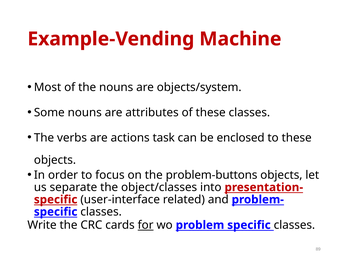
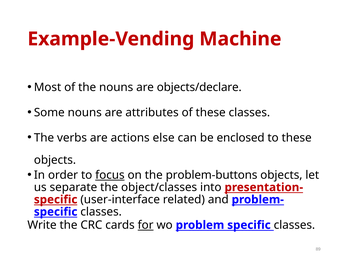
objects/system: objects/system -> objects/declare (199, 87)
task: task -> else (164, 138)
focus underline: none -> present (110, 175)
